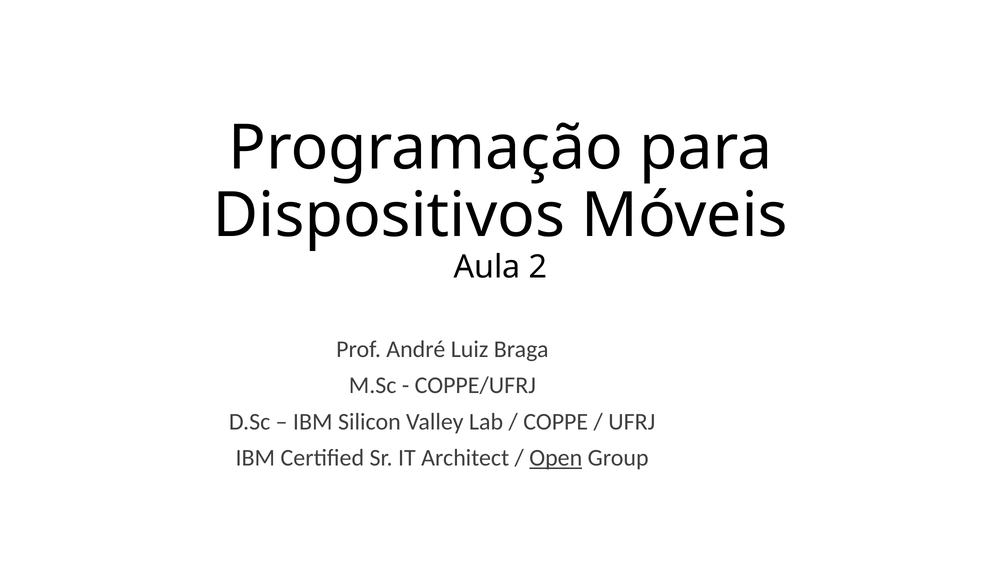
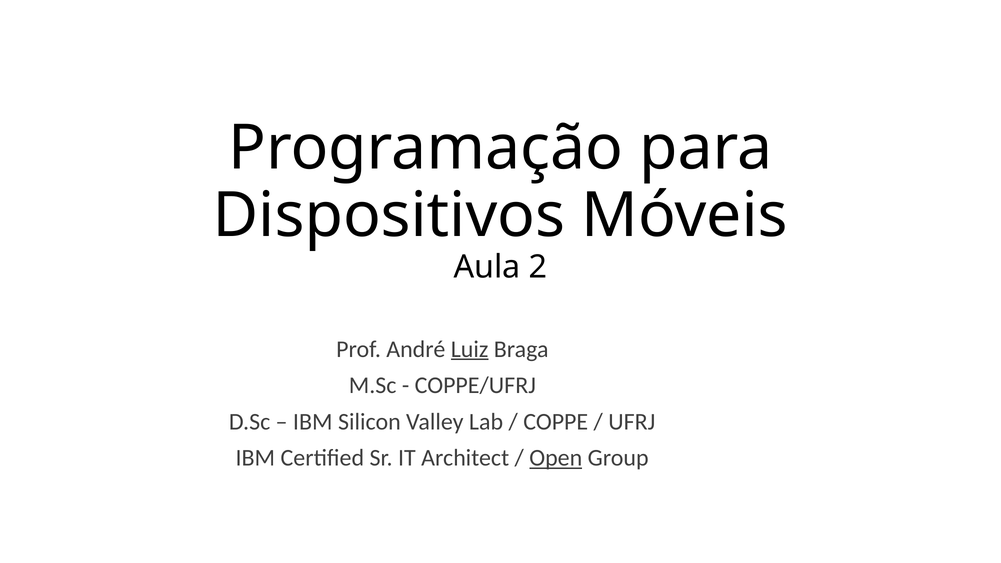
Luiz underline: none -> present (470, 349)
